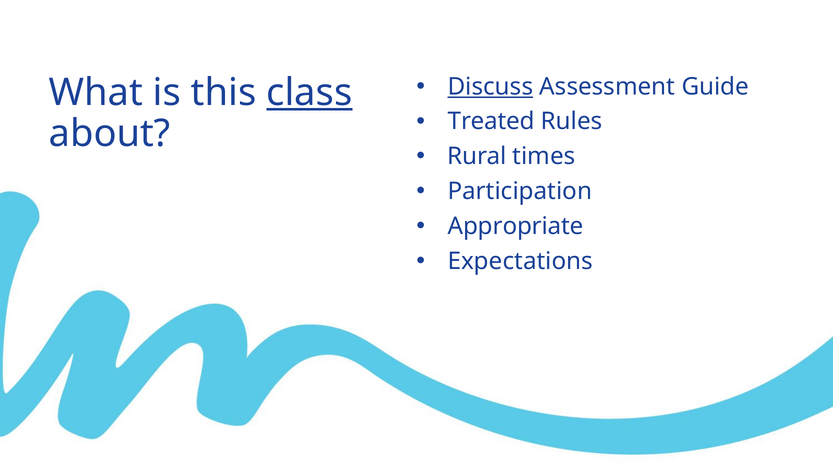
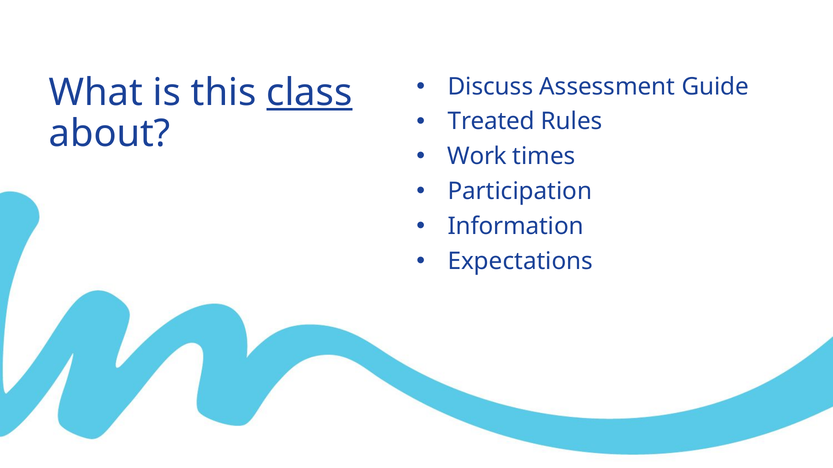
Discuss underline: present -> none (490, 87)
Rural: Rural -> Work (477, 157)
Appropriate: Appropriate -> Information (516, 226)
